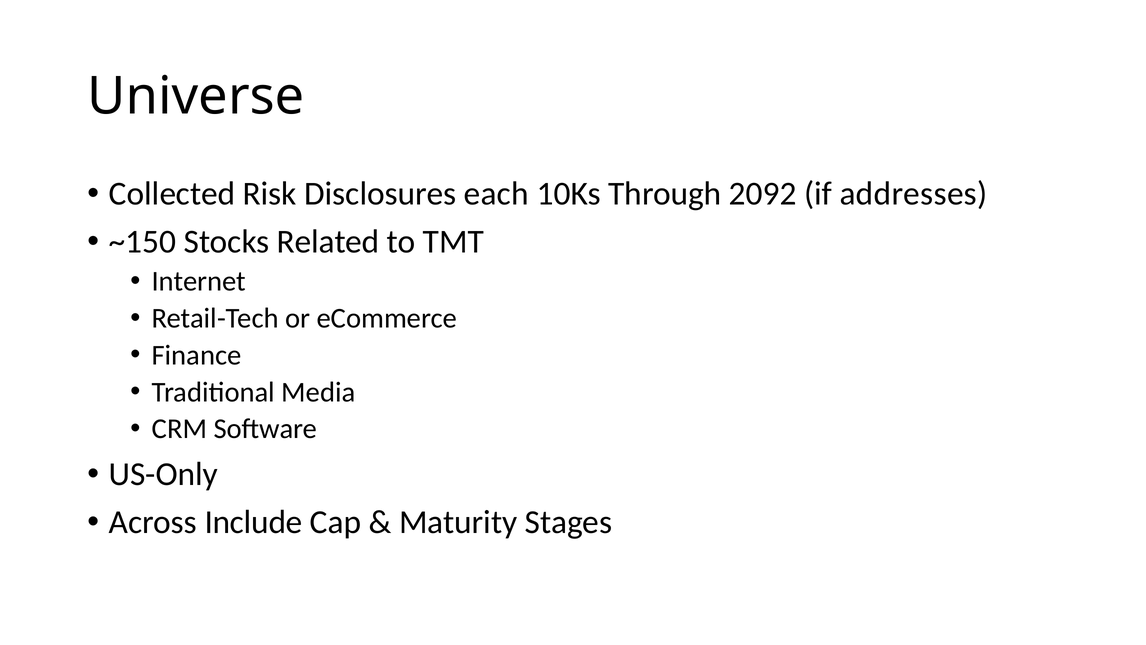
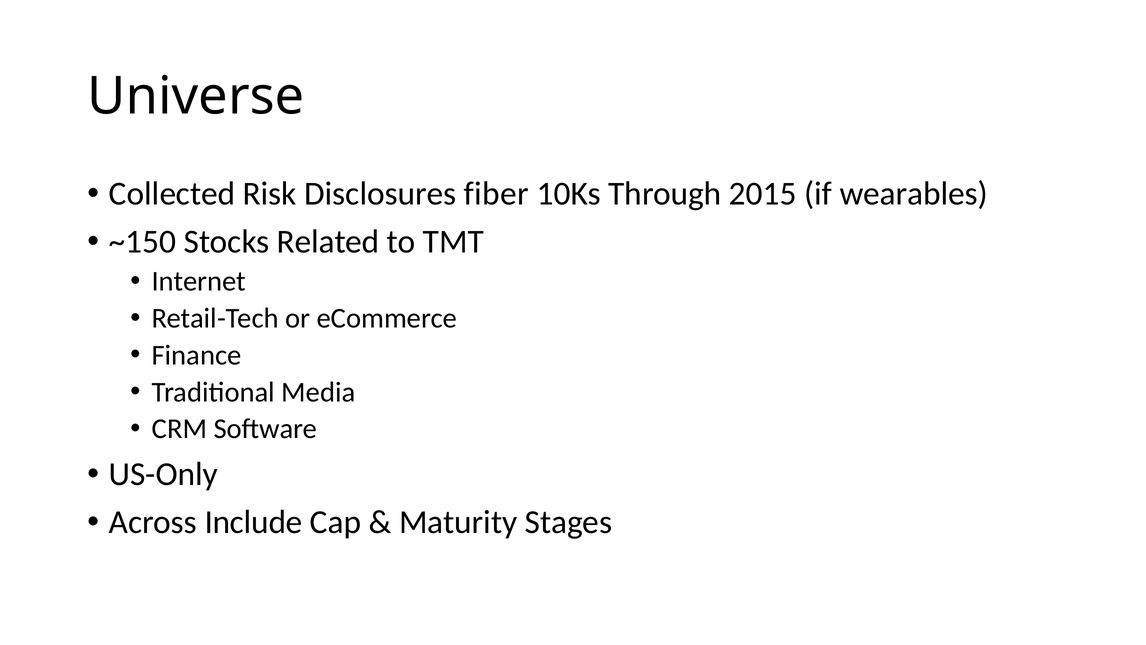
each: each -> fiber (496, 194)
2092: 2092 -> 2015 (763, 194)
addresses: addresses -> wearables (914, 194)
